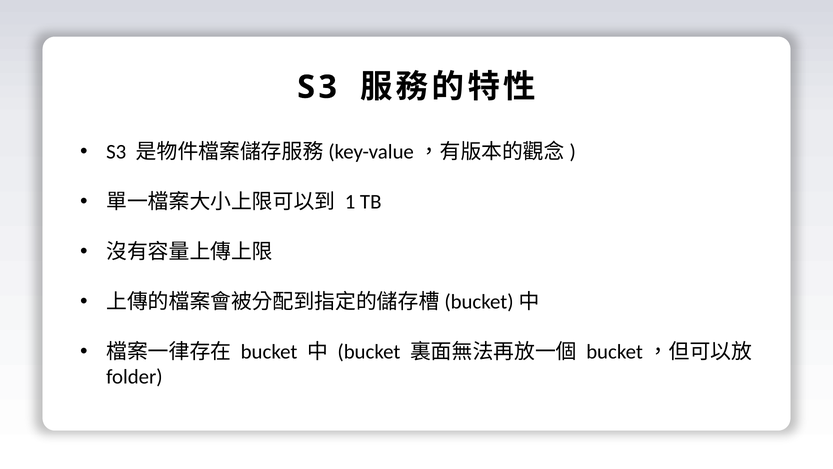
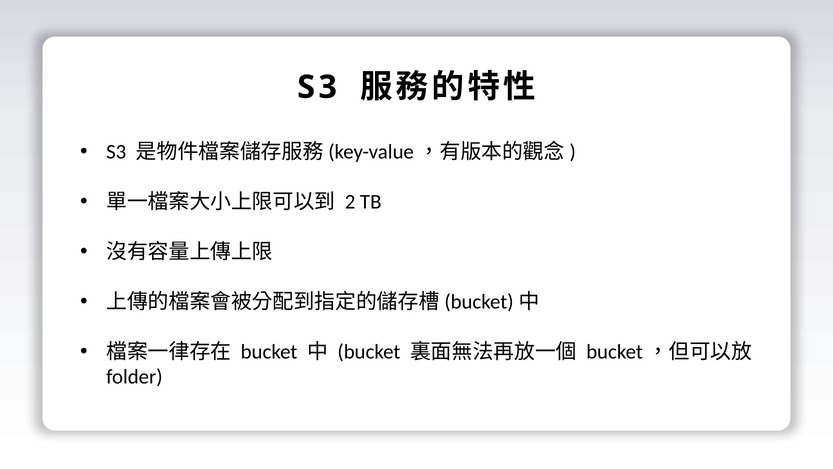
1: 1 -> 2 (350, 202)
